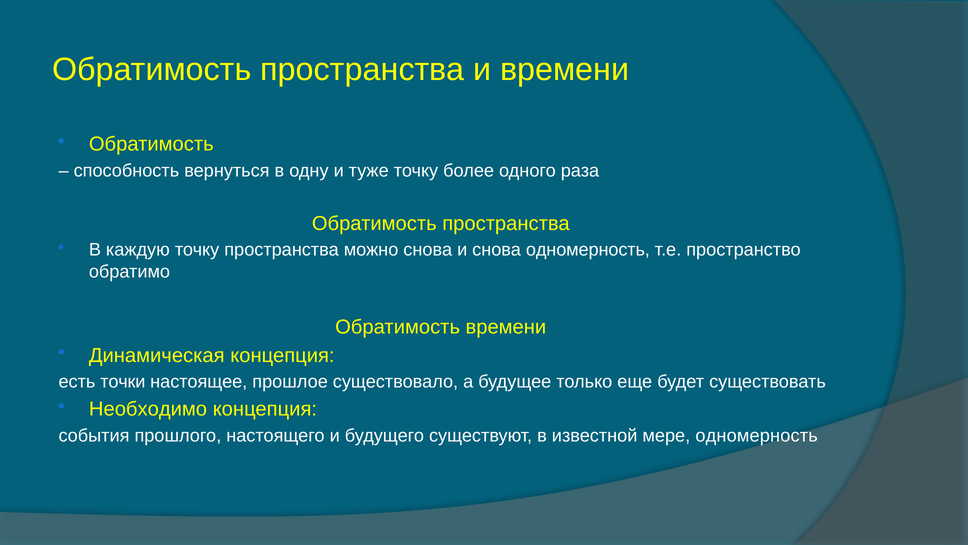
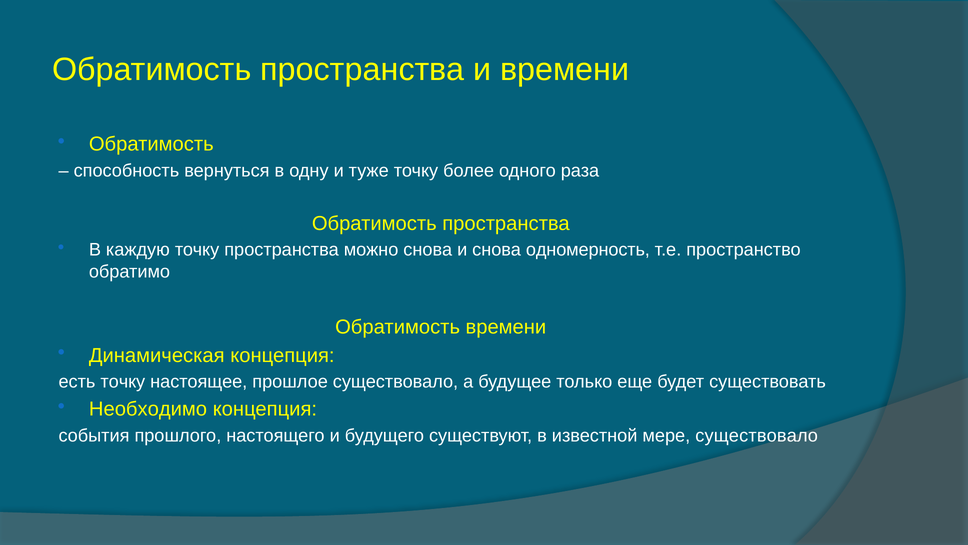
есть точки: точки -> точку (123, 382)
мере одномерность: одномерность -> существовало (757, 435)
